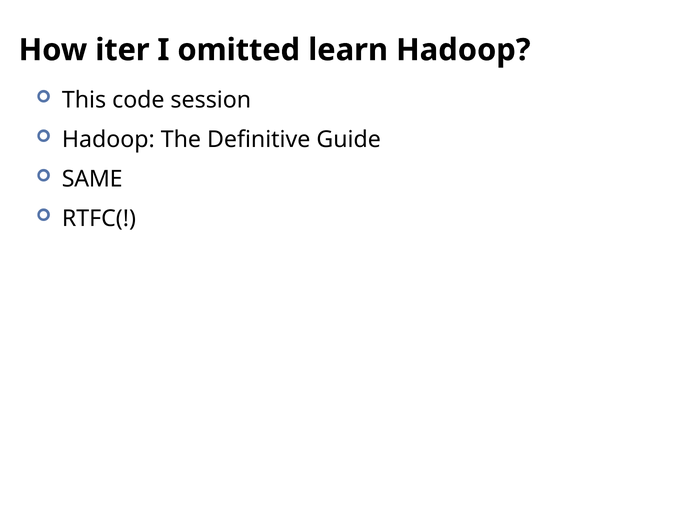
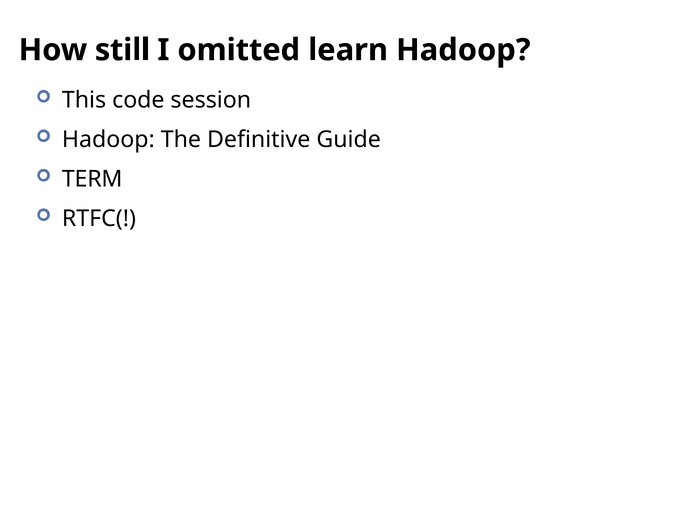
iter: iter -> still (122, 50)
SAME: SAME -> TERM (92, 179)
